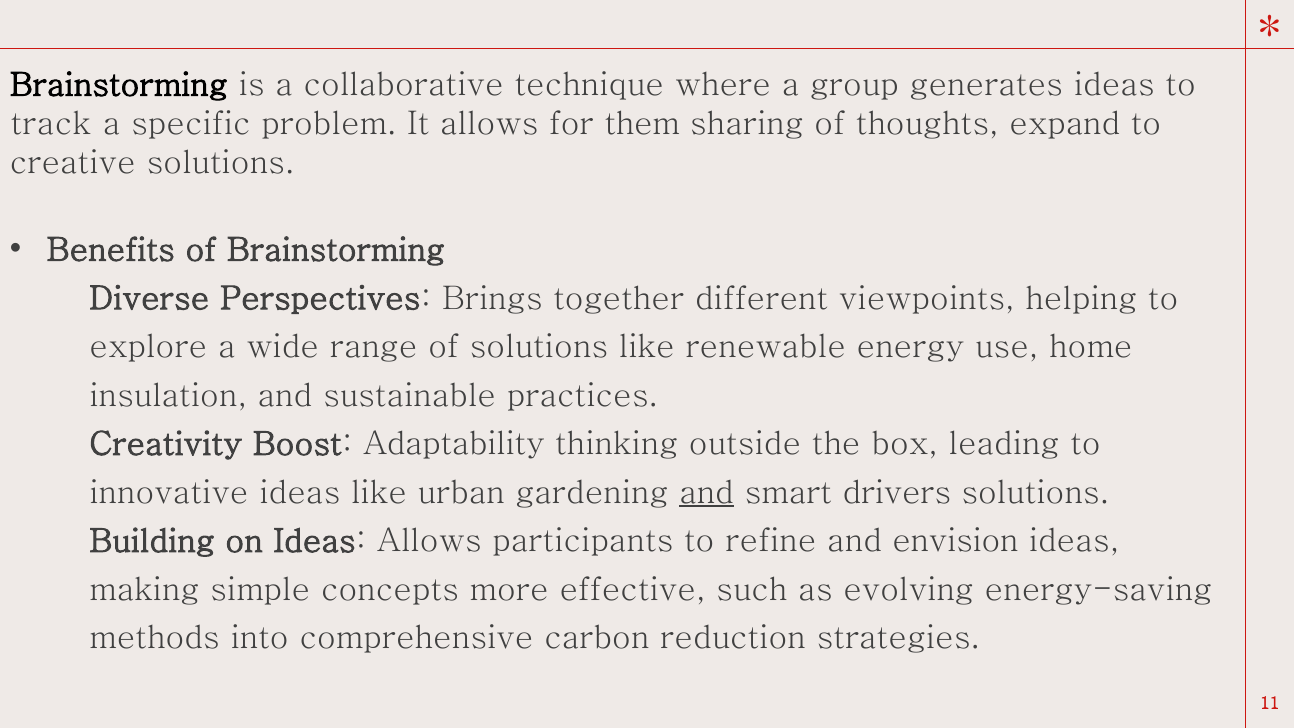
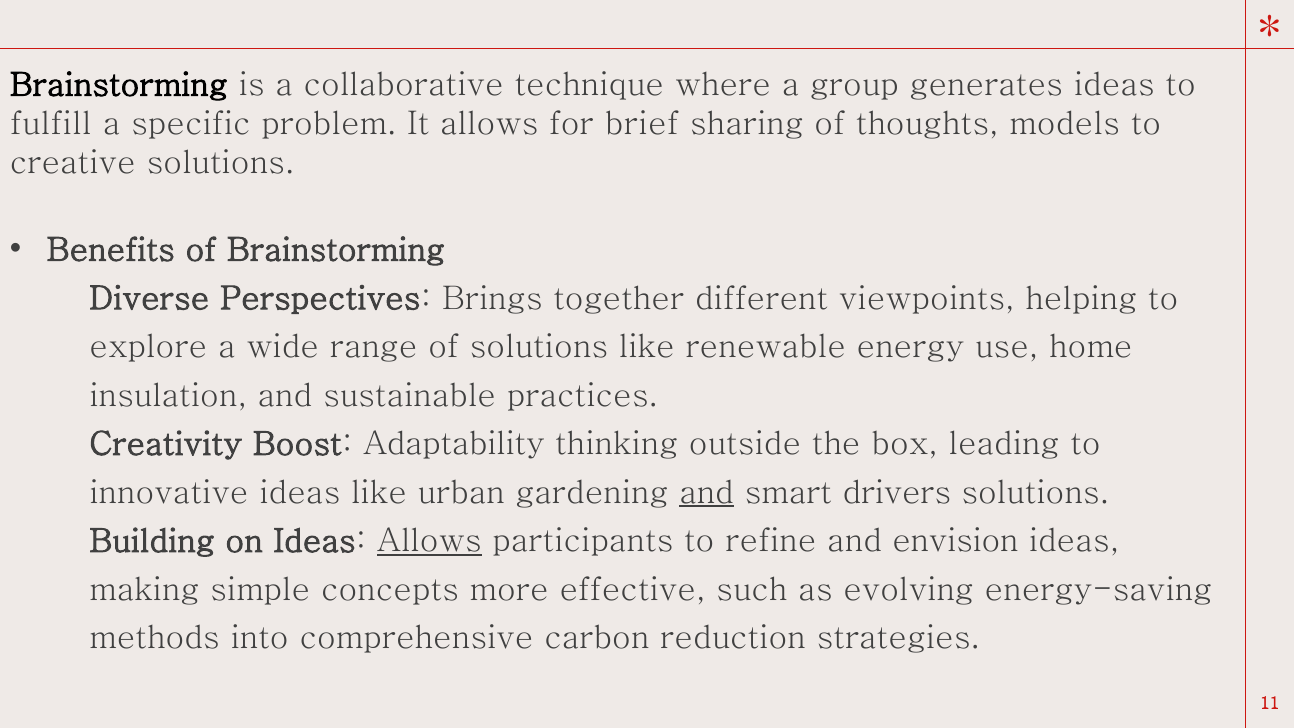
track: track -> fulfill (51, 124)
them: them -> brief (642, 124)
expand: expand -> models (1065, 124)
Allows underline: none -> present (429, 541)
